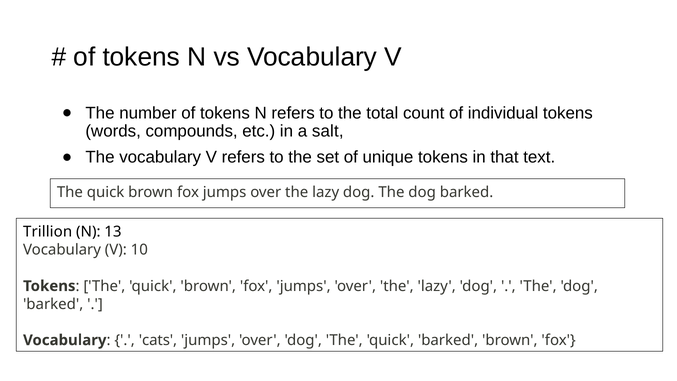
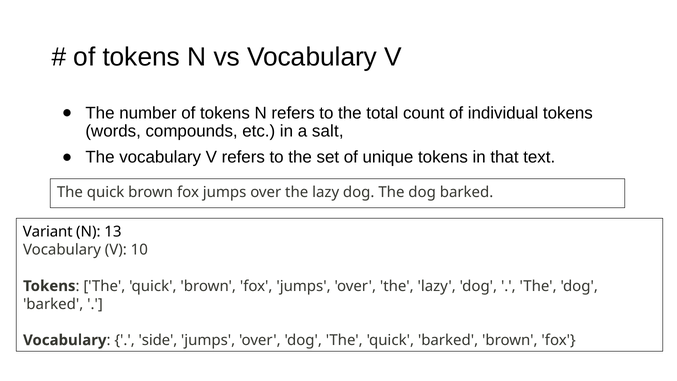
Trillion: Trillion -> Variant (48, 232)
cats: cats -> side (158, 340)
